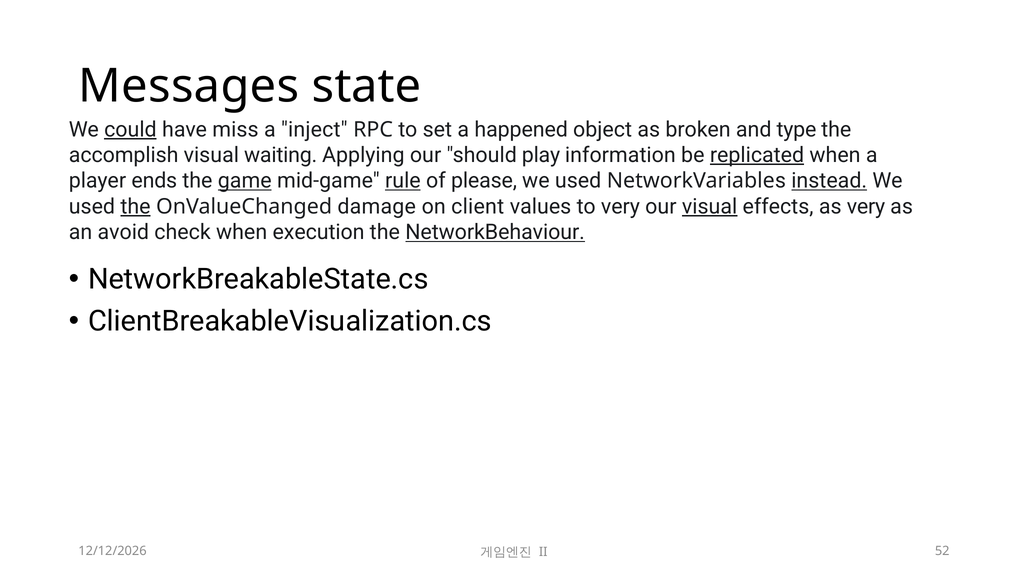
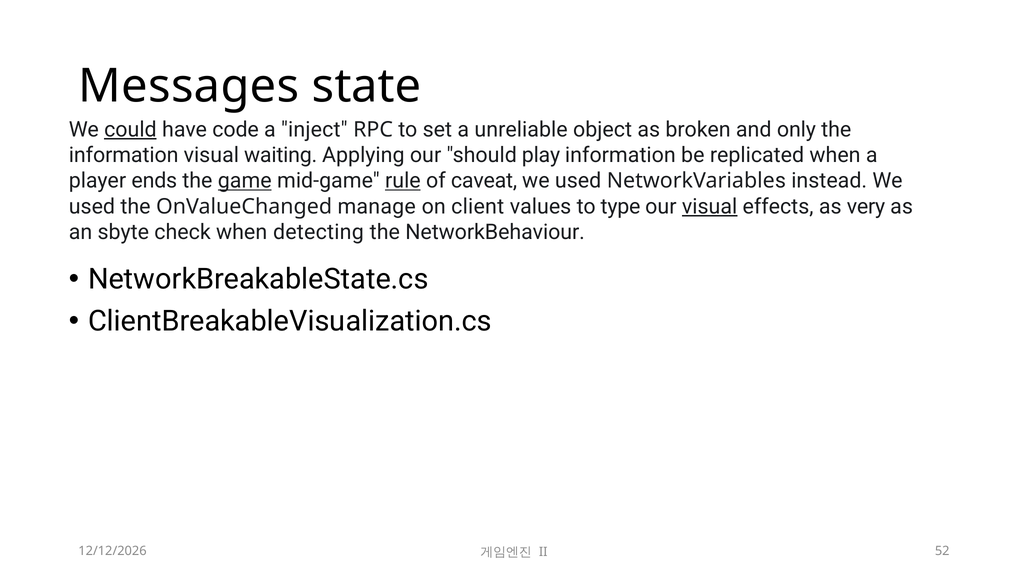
miss: miss -> code (236, 129)
happened: happened -> unreliable (521, 129)
type: type -> only (796, 129)
accomplish: accomplish -> information (124, 155)
replicated underline: present -> none (757, 155)
please: please -> caveat (484, 181)
instead underline: present -> none (829, 181)
the underline: present -> none (136, 207)
damage: damage -> manage (377, 207)
to very: very -> type (621, 207)
avoid: avoid -> sbyte (123, 232)
execution: execution -> detecting (318, 232)
NetworkBehaviour underline: present -> none (495, 232)
